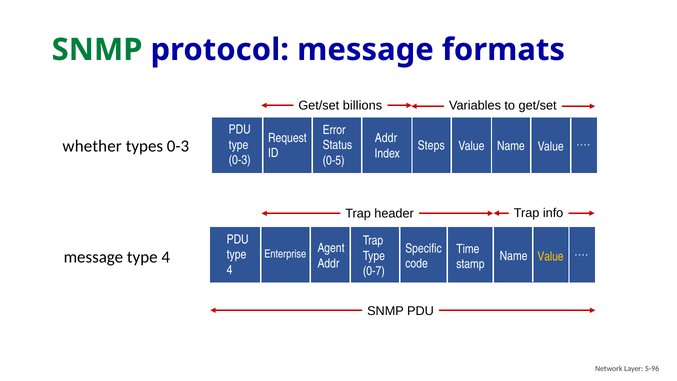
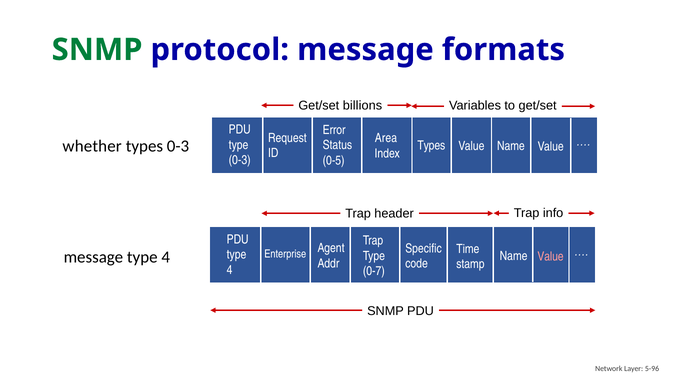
Addr: Addr -> Area (386, 138)
Steps: Steps -> Types (431, 146)
Value colour: yellow -> pink (551, 256)
